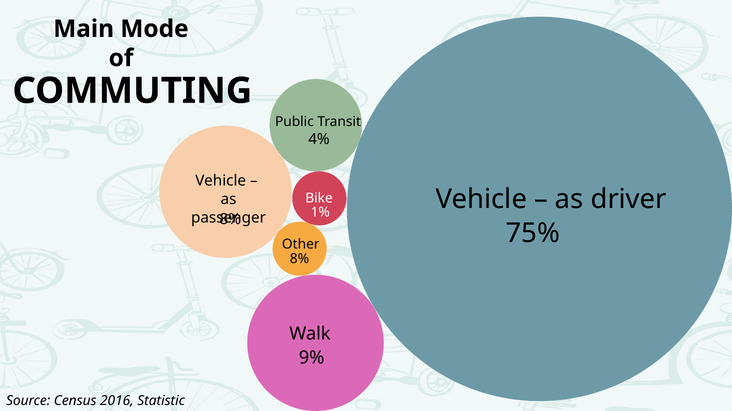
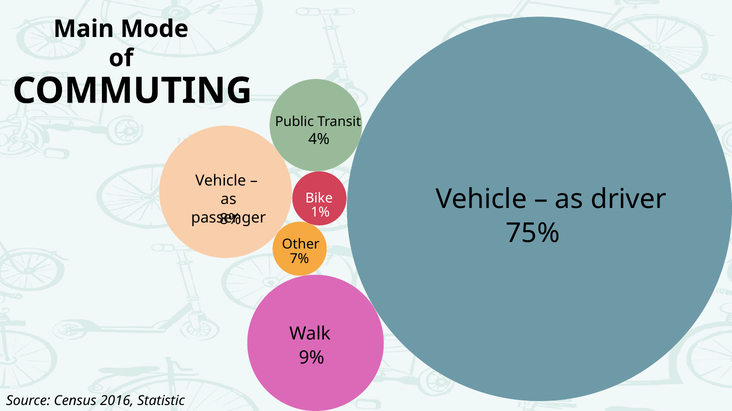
8%: 8% -> 7% (299, 259)
